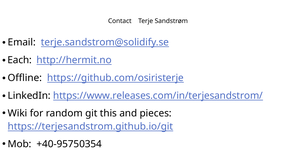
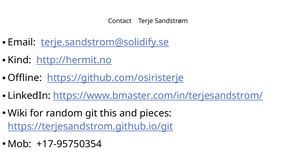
Each: Each -> Kind (20, 60)
https://www.releases.com/in/terjesandstrom/: https://www.releases.com/in/terjesandstrom/ -> https://www.bmaster.com/in/terjesandstrom/ (158, 96)
+40-95750354: +40-95750354 -> +17-95750354 (69, 145)
